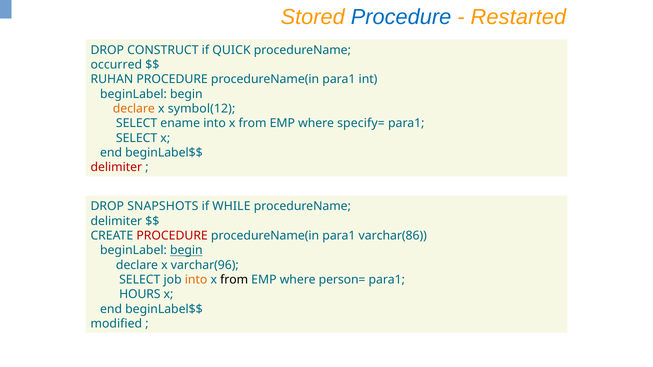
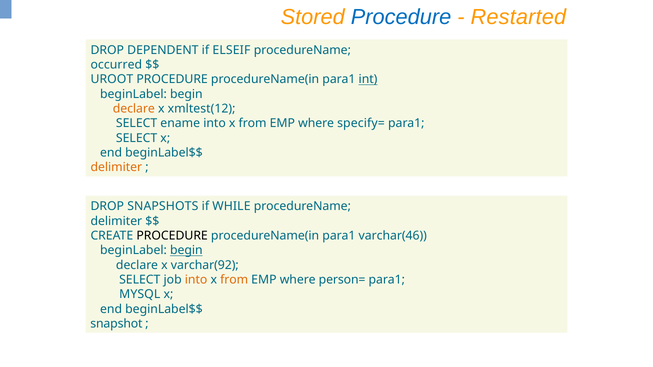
CONSTRUCT: CONSTRUCT -> DEPENDENT (163, 50)
QUICK: QUICK -> ELSEIF (231, 50)
RUHAN: RUHAN -> UROOT (112, 79)
int underline: none -> present (368, 79)
symbol(12: symbol(12 -> xmltest(12 (202, 109)
delimiter colour: red -> orange (116, 168)
PROCEDURE colour: red -> black (172, 236)
varchar(86: varchar(86 -> varchar(46 (393, 236)
varchar(96: varchar(96 -> varchar(92 (205, 265)
from colour: black -> orange (234, 280)
HOURS: HOURS -> MYSQL (140, 295)
modified: modified -> snapshot (116, 324)
